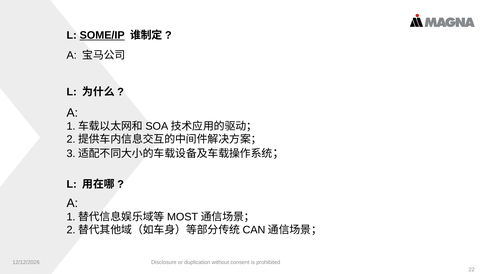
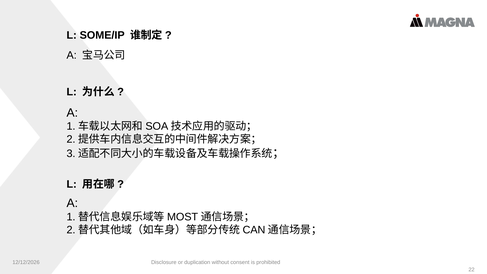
SOME/IP underline: present -> none (102, 35)
